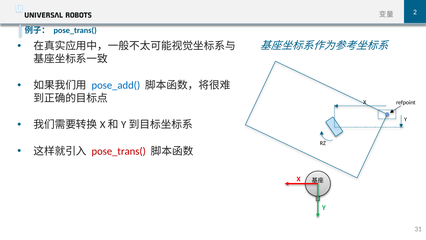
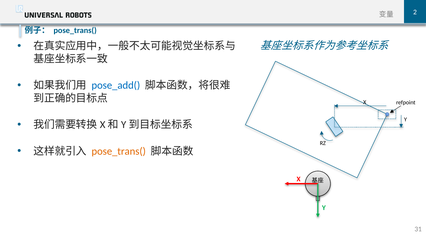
pose_trans( colour: red -> orange (119, 151)
